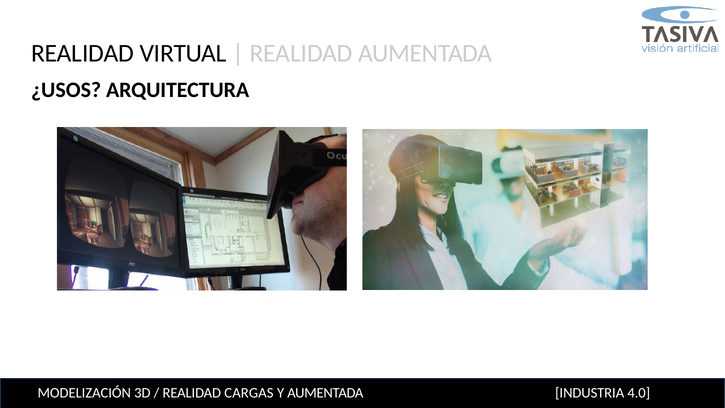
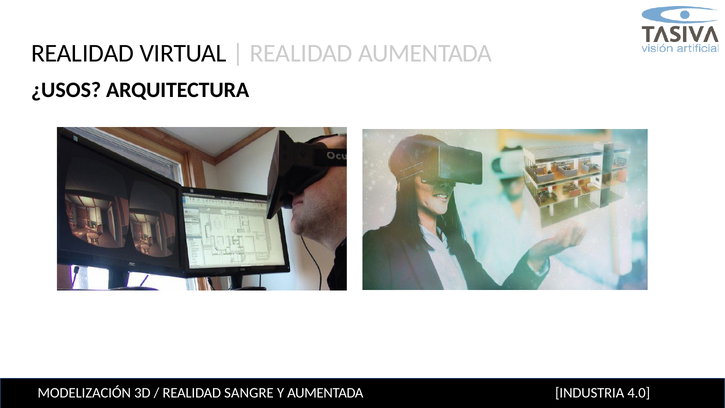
CARGAS: CARGAS -> SANGRE (249, 393)
